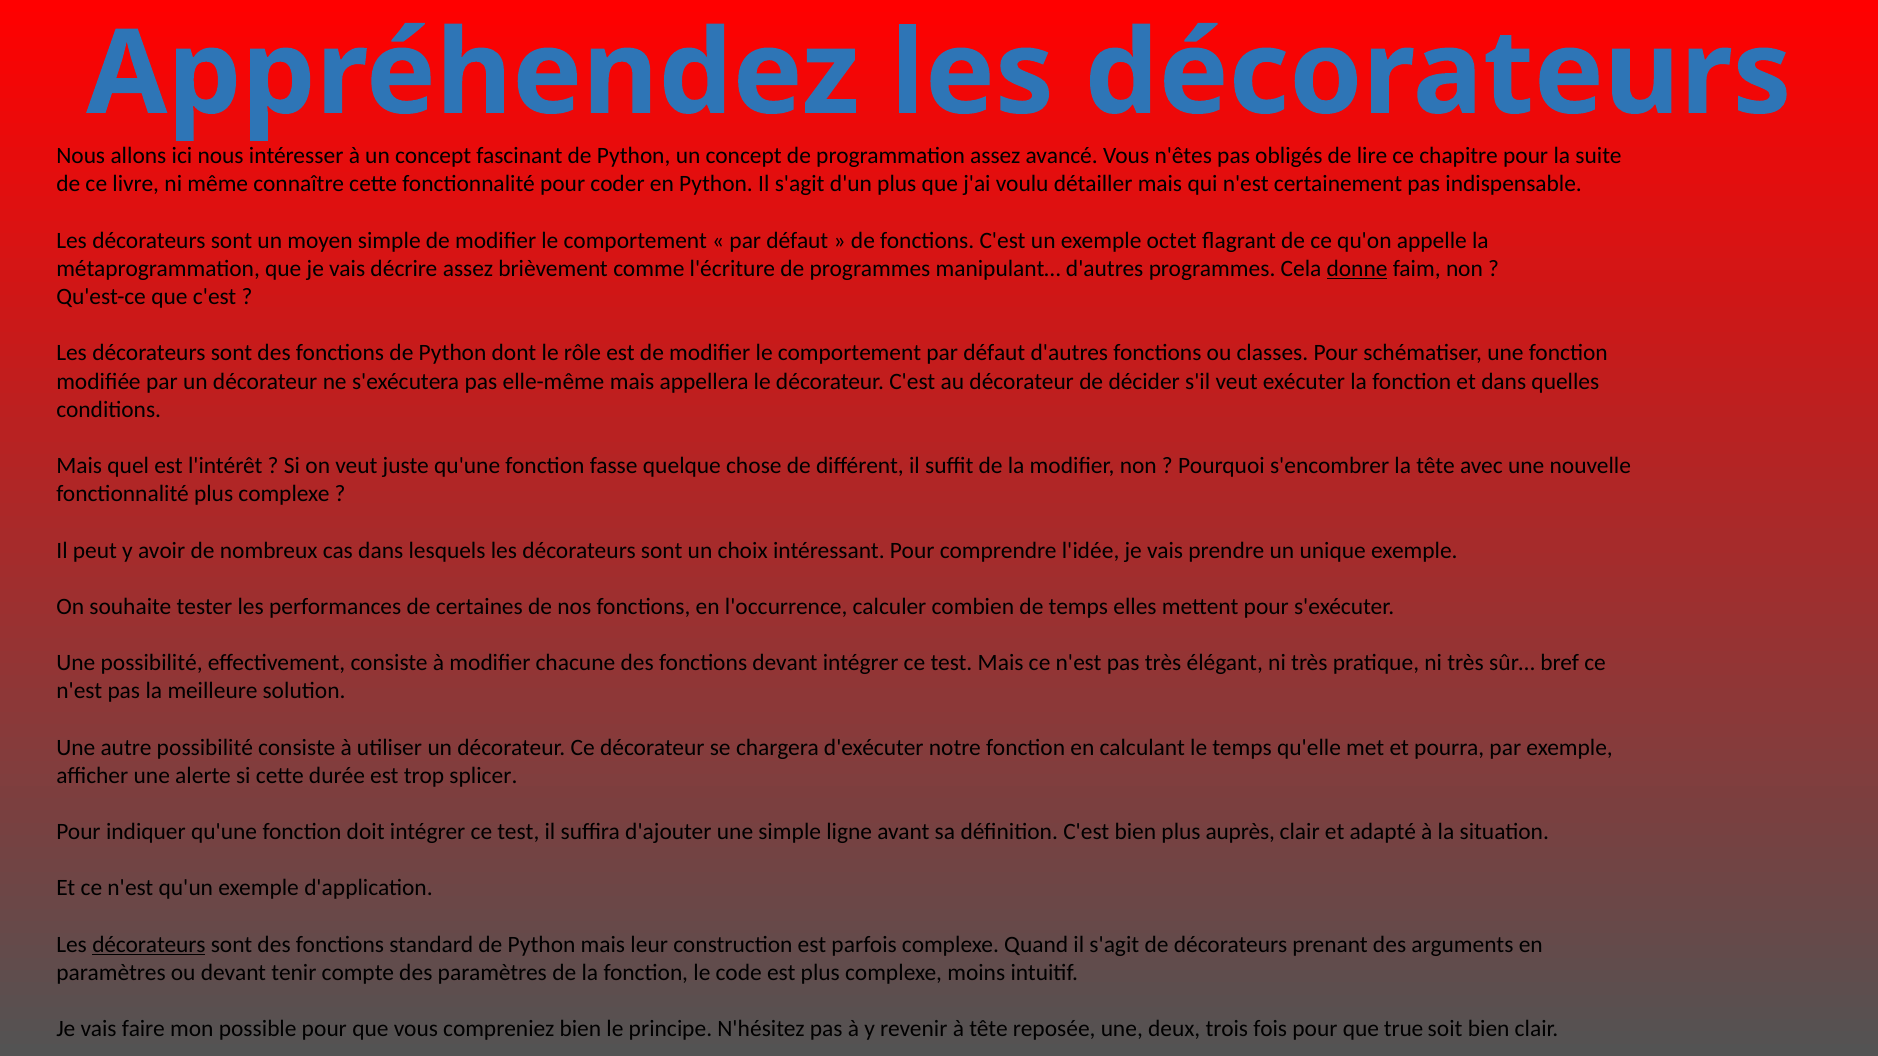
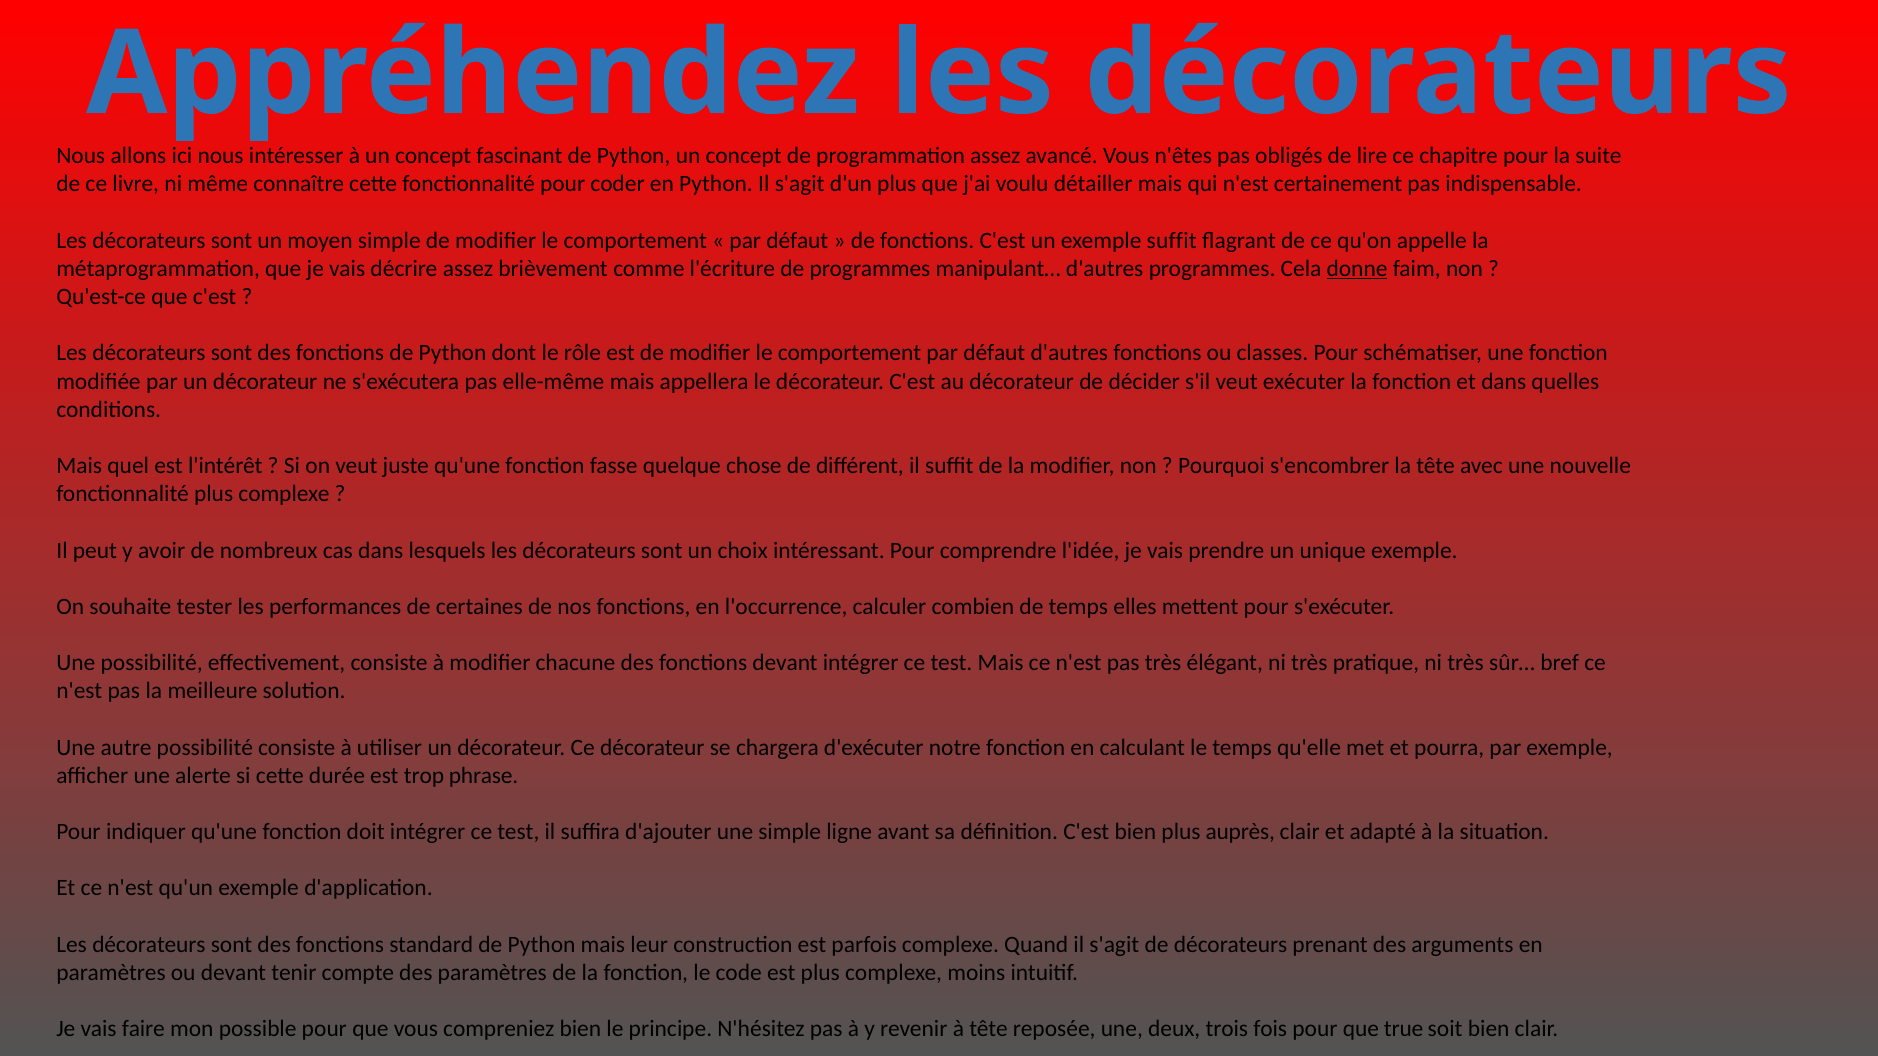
exemple octet: octet -> suffit (1172, 241)
splicer: splicer -> phrase (484, 776)
décorateurs underline: present -> none (149, 945)
